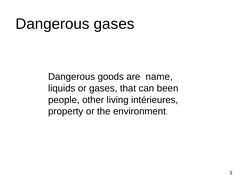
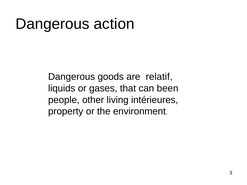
Dangerous gases: gases -> action (114, 24)
name: name -> relatif (159, 77)
